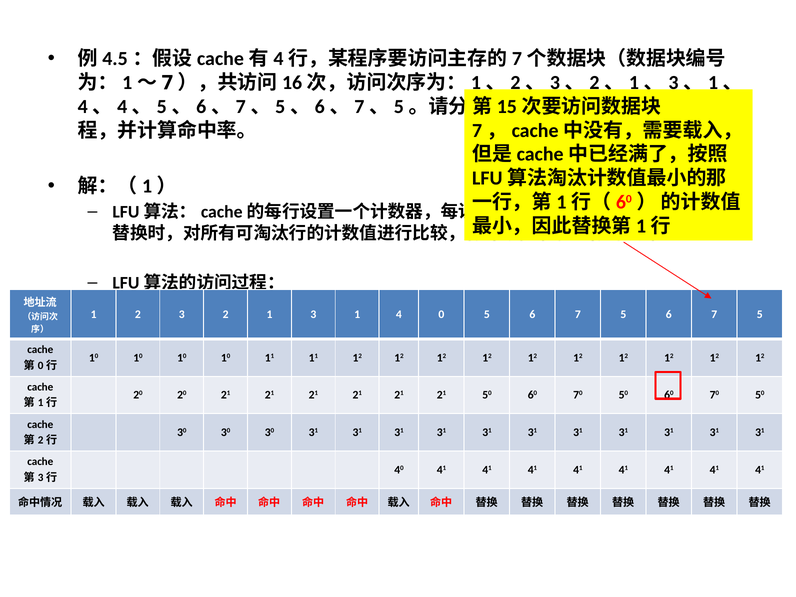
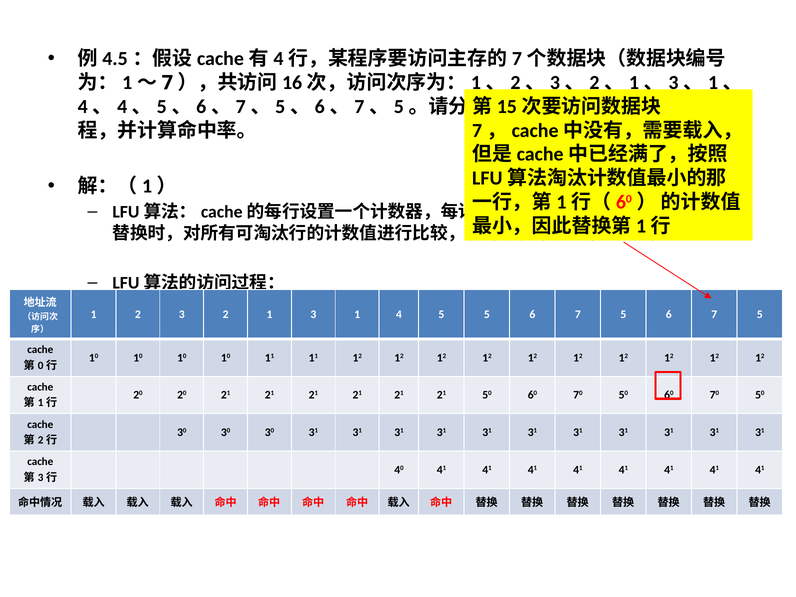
4 0: 0 -> 5 (441, 314)
